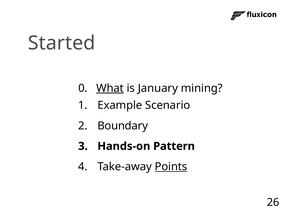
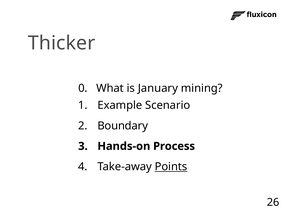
Started: Started -> Thicker (62, 43)
What underline: present -> none (110, 88)
Pattern: Pattern -> Process (174, 147)
